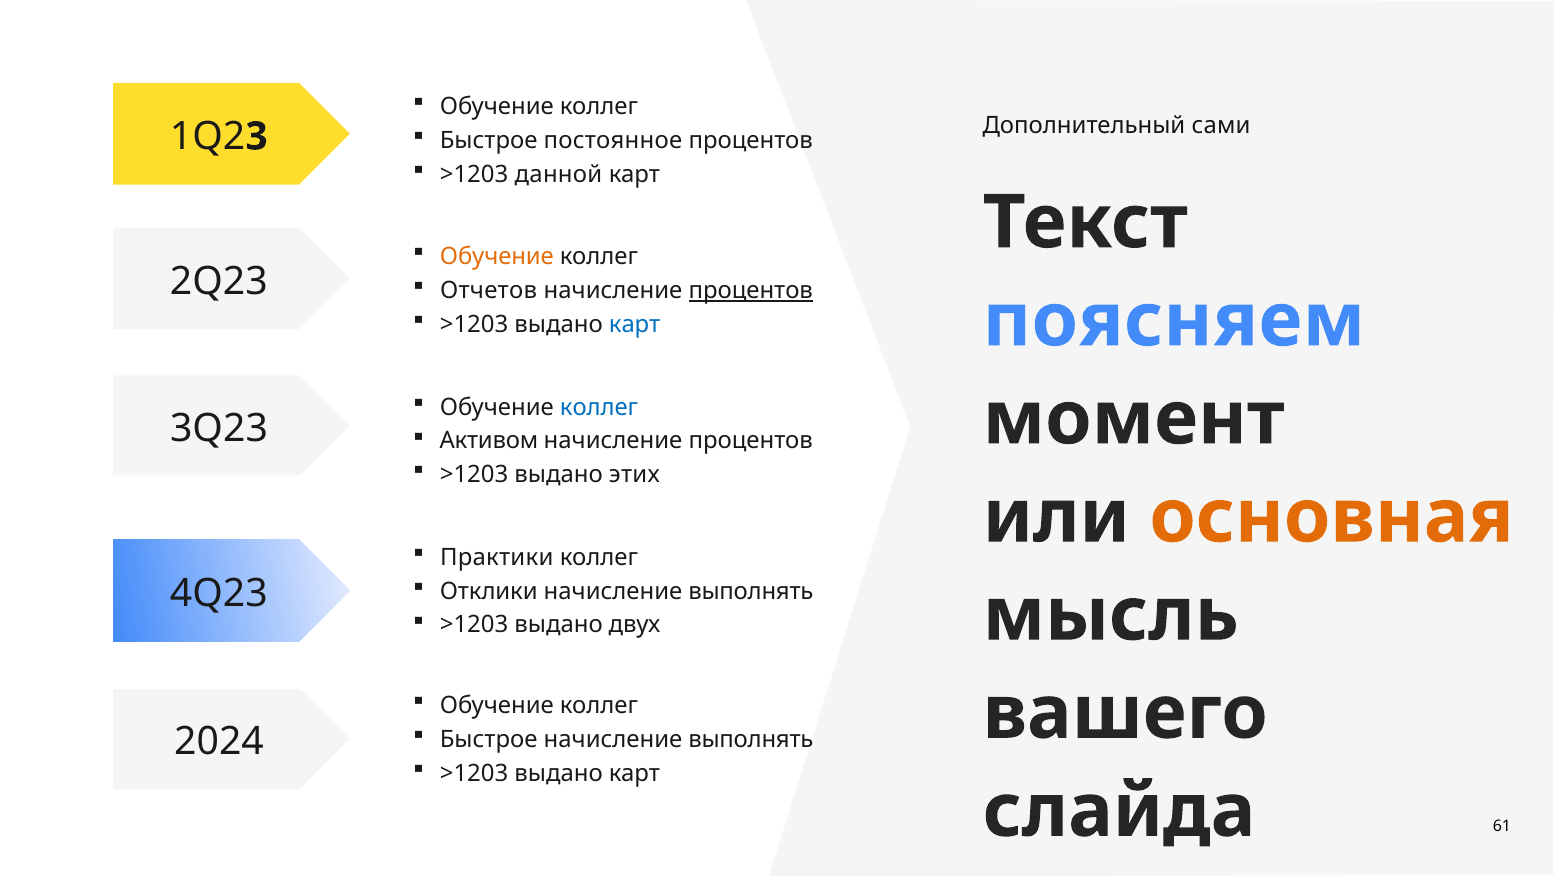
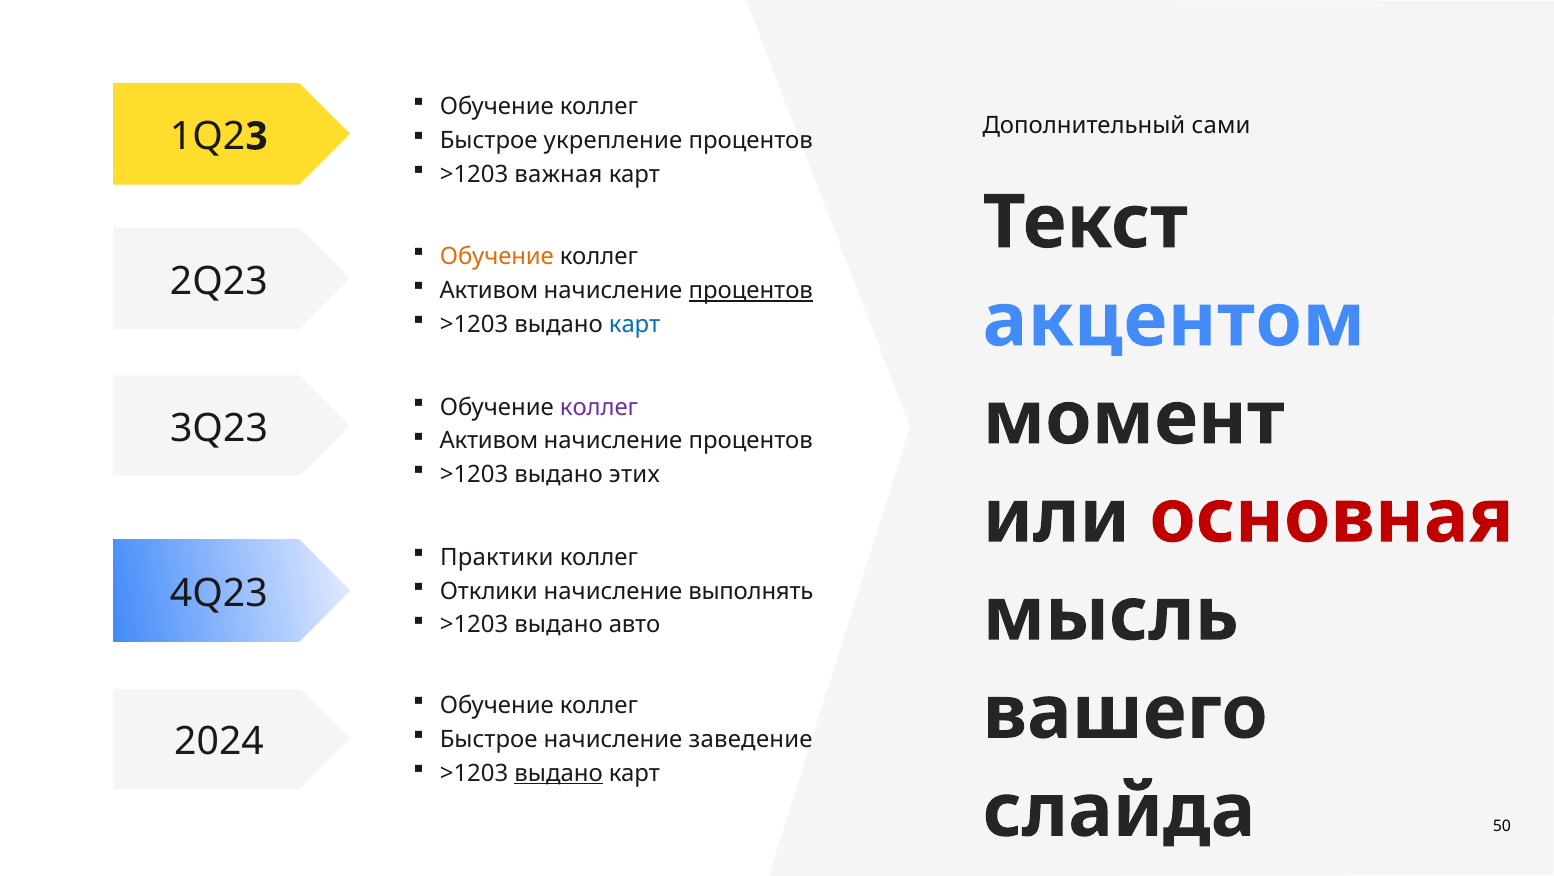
постоянное: постоянное -> укрепление (613, 141)
данной: данной -> важная (558, 174)
Отчетов: Отчетов -> Активом (489, 291)
поясняем: поясняем -> акцентом (1174, 321)
коллег colour: blue -> purple (599, 407)
основная colour: orange -> red (1332, 517)
двух: двух -> авто (635, 625)
Быстрое начисление выполнять: выполнять -> заведение (751, 739)
выдано underline: none -> present (559, 773)
61: 61 -> 50 (1502, 827)
